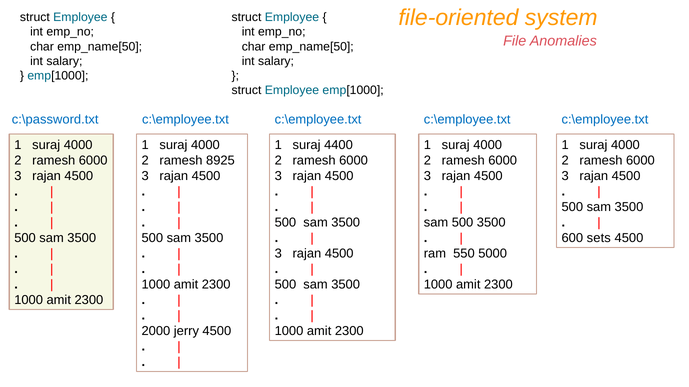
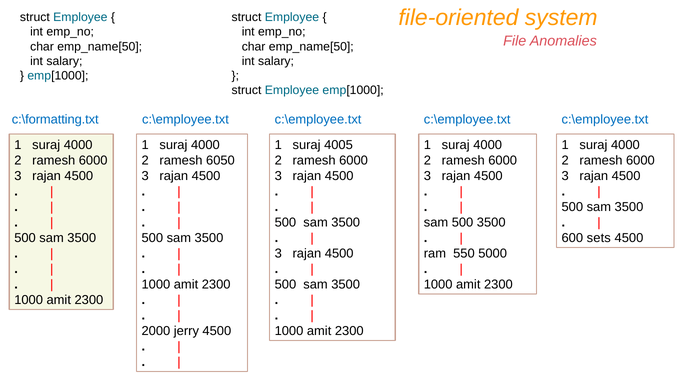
c:\password.txt: c:\password.txt -> c:\formatting.txt (55, 120)
4400: 4400 -> 4005 (338, 145)
8925: 8925 -> 6050 (220, 161)
